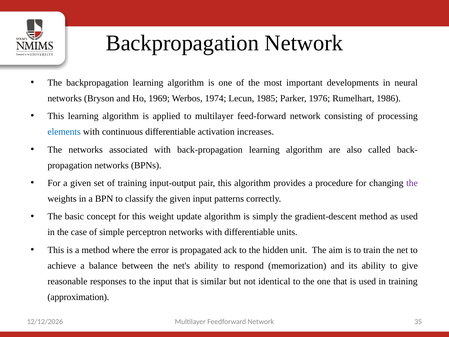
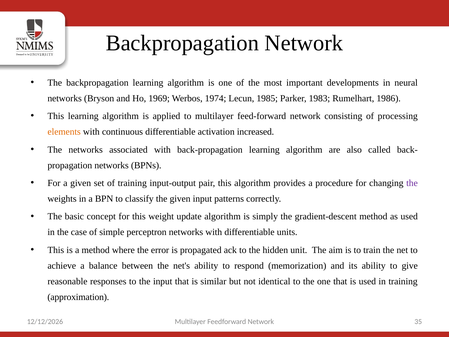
1976: 1976 -> 1983 (319, 98)
elements colour: blue -> orange (64, 132)
increases: increases -> increased (256, 132)
